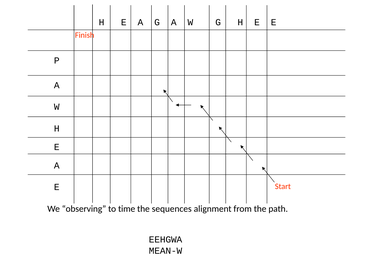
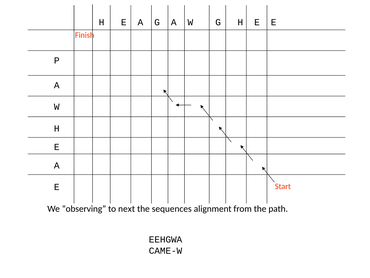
time: time -> next (127, 208)
MEAN-W: MEAN-W -> CAME-W (166, 250)
